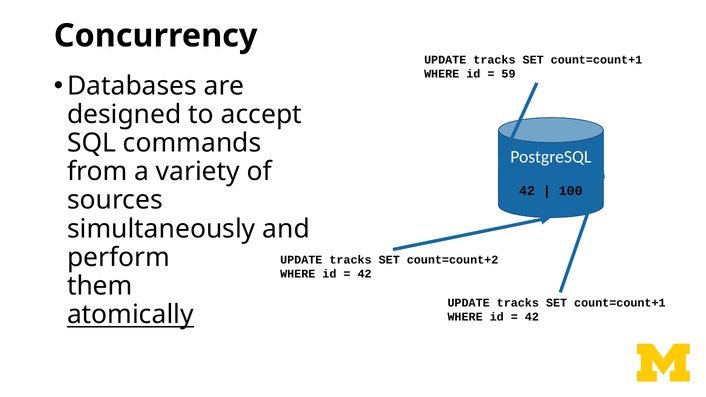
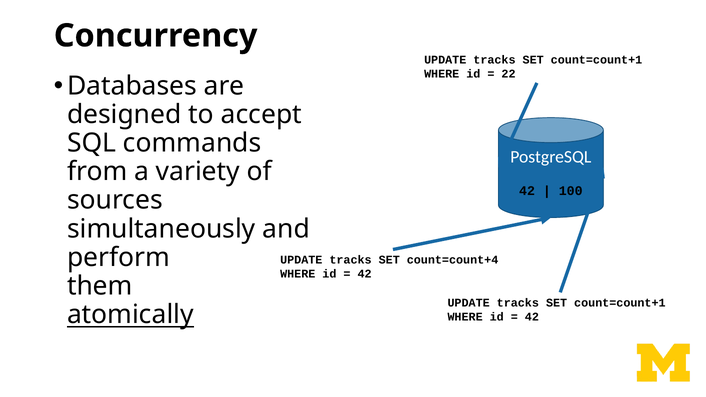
59: 59 -> 22 (509, 74)
count=count+2: count=count+2 -> count=count+4 (453, 260)
